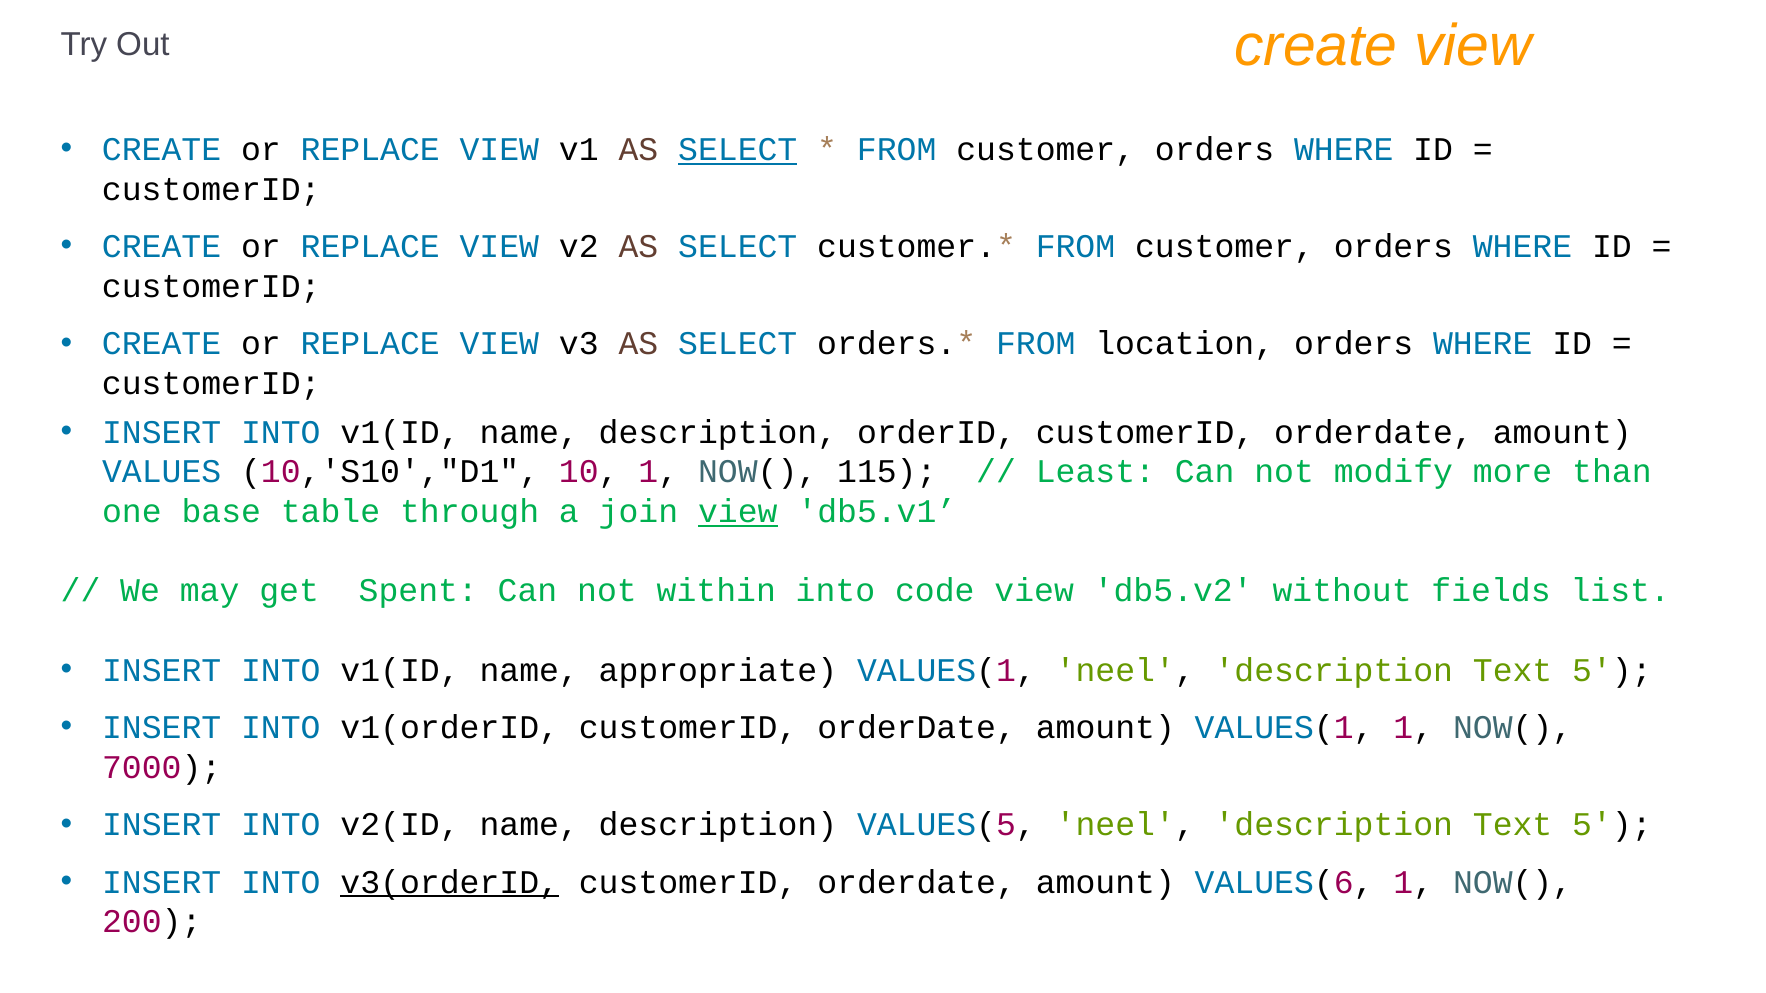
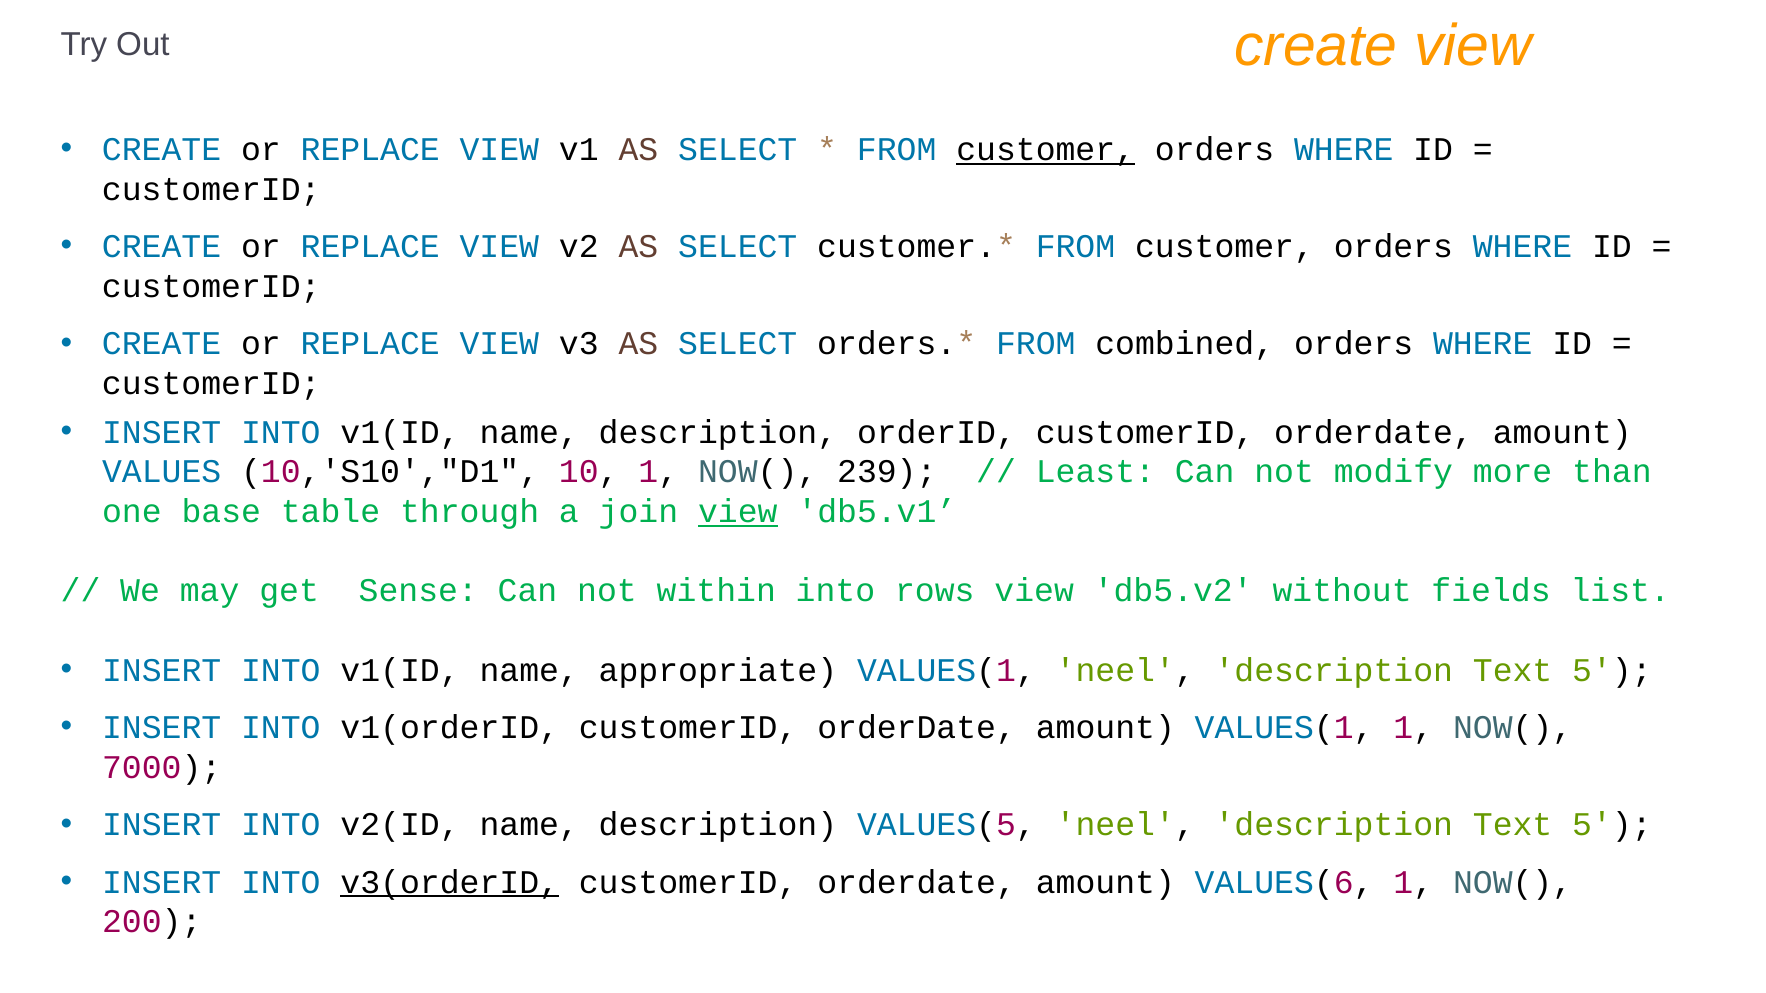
SELECT underline: present -> none (738, 150)
customer underline: none -> present (1046, 150)
location: location -> combined (1185, 344)
115: 115 -> 239 (887, 472)
Spent: Spent -> Sense (418, 591)
code: code -> rows (935, 591)
